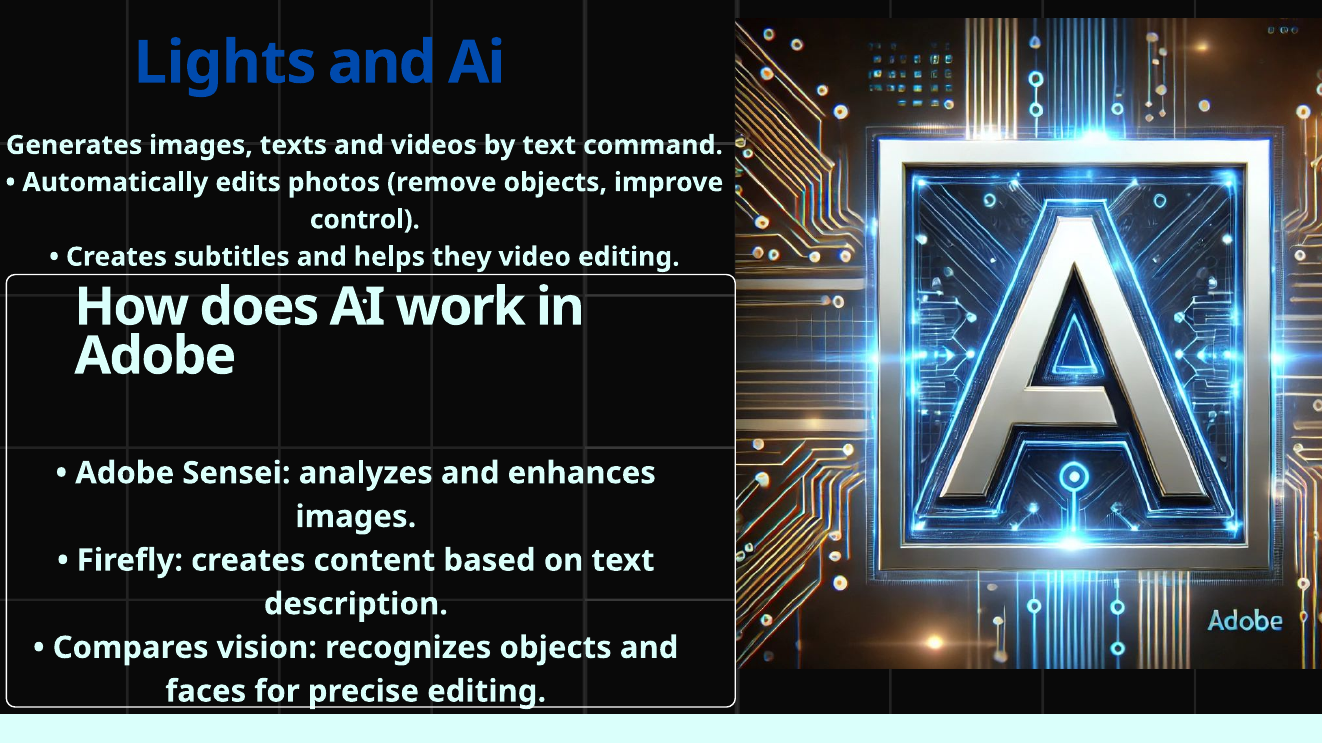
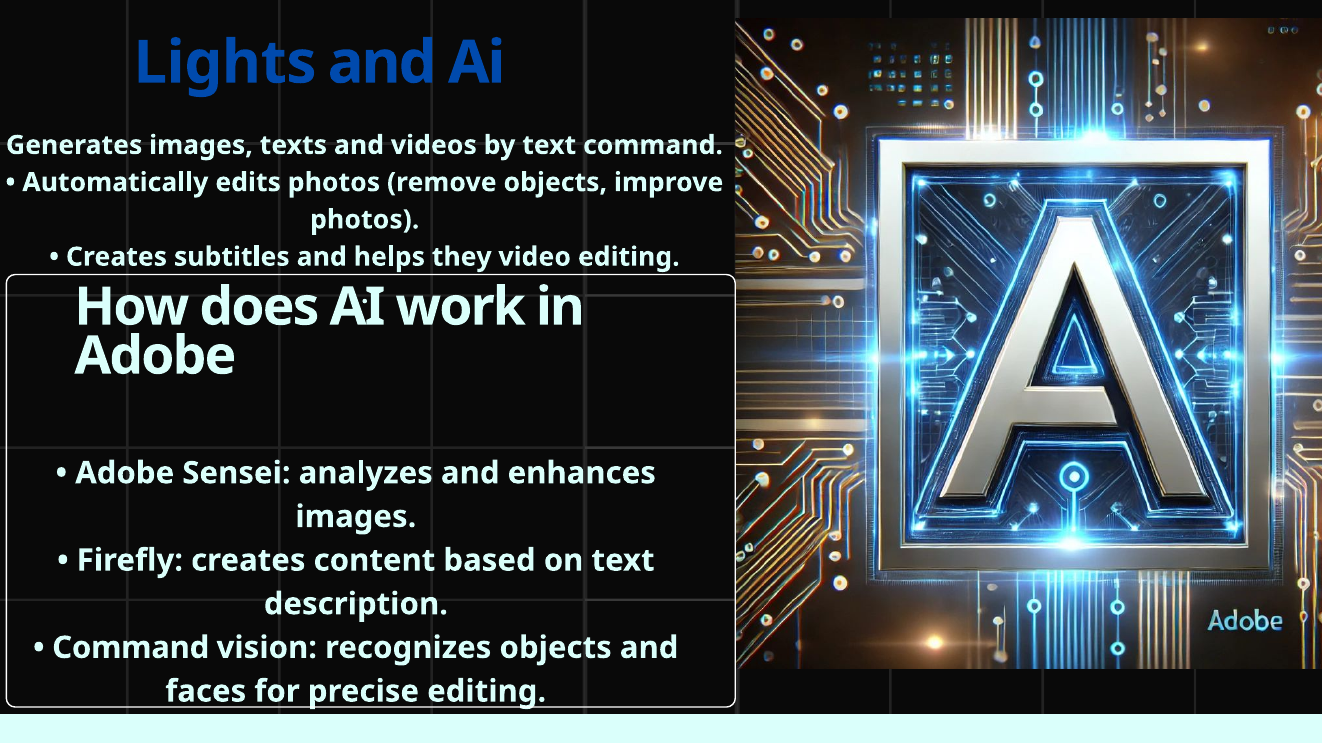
control: control -> photos (365, 220)
Compares: Compares -> Command (131, 648)
